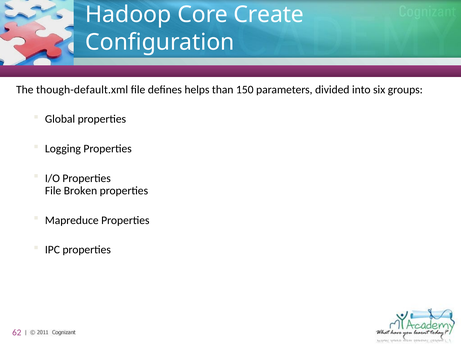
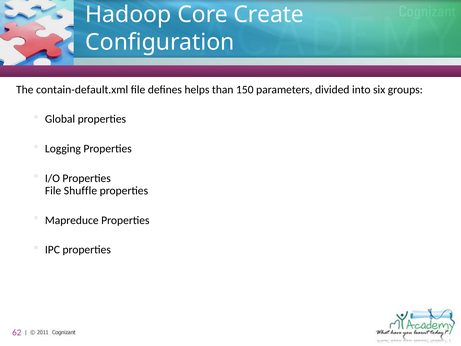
though-default.xml: though-default.xml -> contain-default.xml (82, 90)
Broken: Broken -> Shuffle (80, 191)
